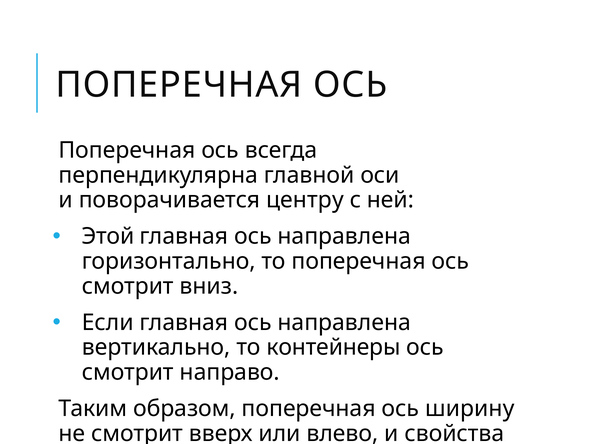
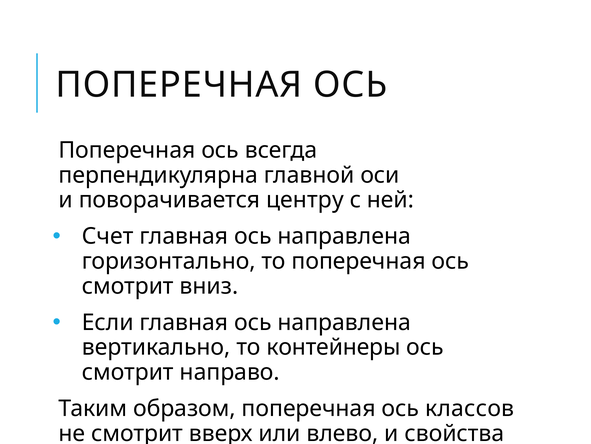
Этой: Этой -> Счет (108, 236)
ширину: ширину -> классов (470, 408)
